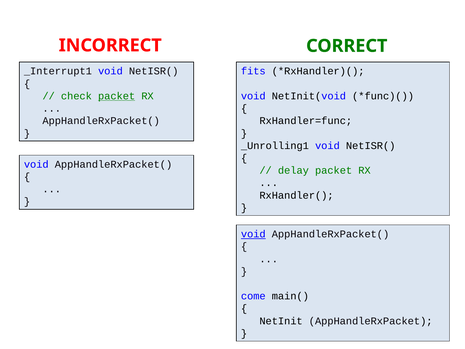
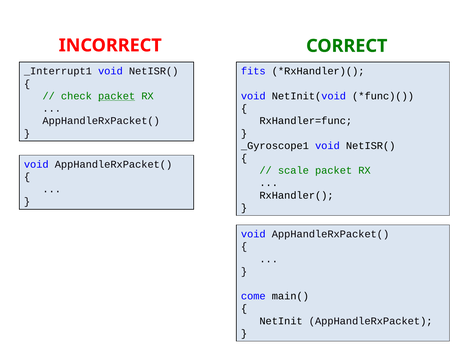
_Unrolling1: _Unrolling1 -> _Gyroscope1 (275, 146)
delay: delay -> scale (293, 170)
void underline: present -> none (253, 234)
